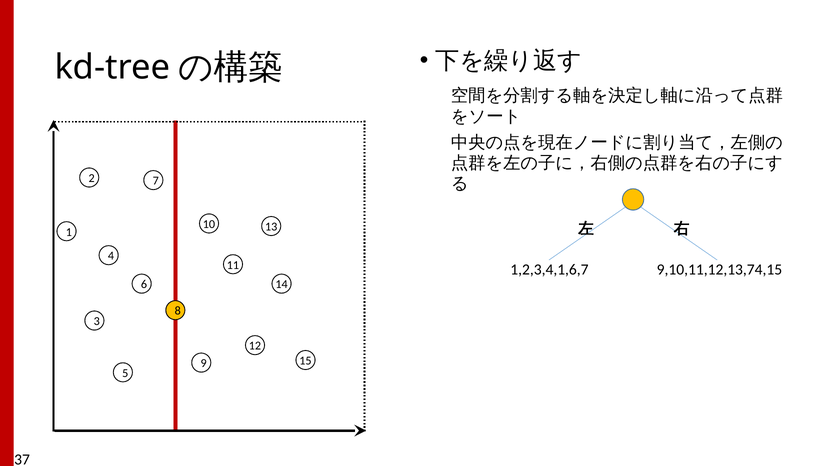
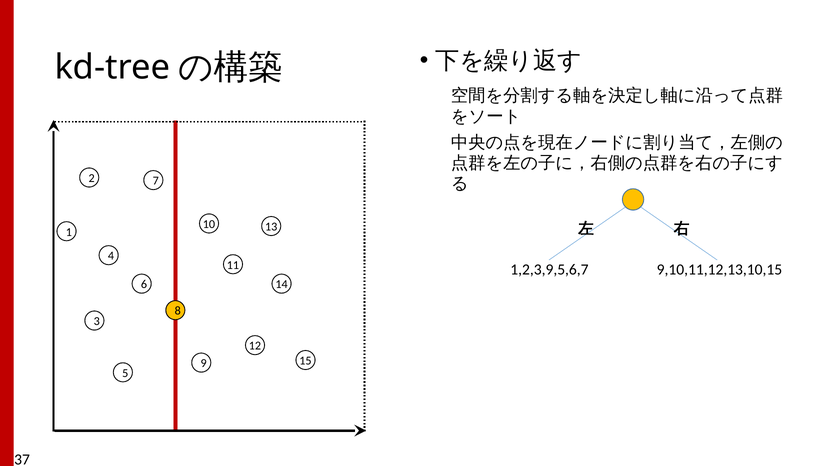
1,2,3,4,1,6,7: 1,2,3,4,1,6,7 -> 1,2,3,9,5,6,7 (549, 270)
9,10,11,12,13,74,15: 9,10,11,12,13,74,15 -> 9,10,11,12,13,10,15 (719, 270)
